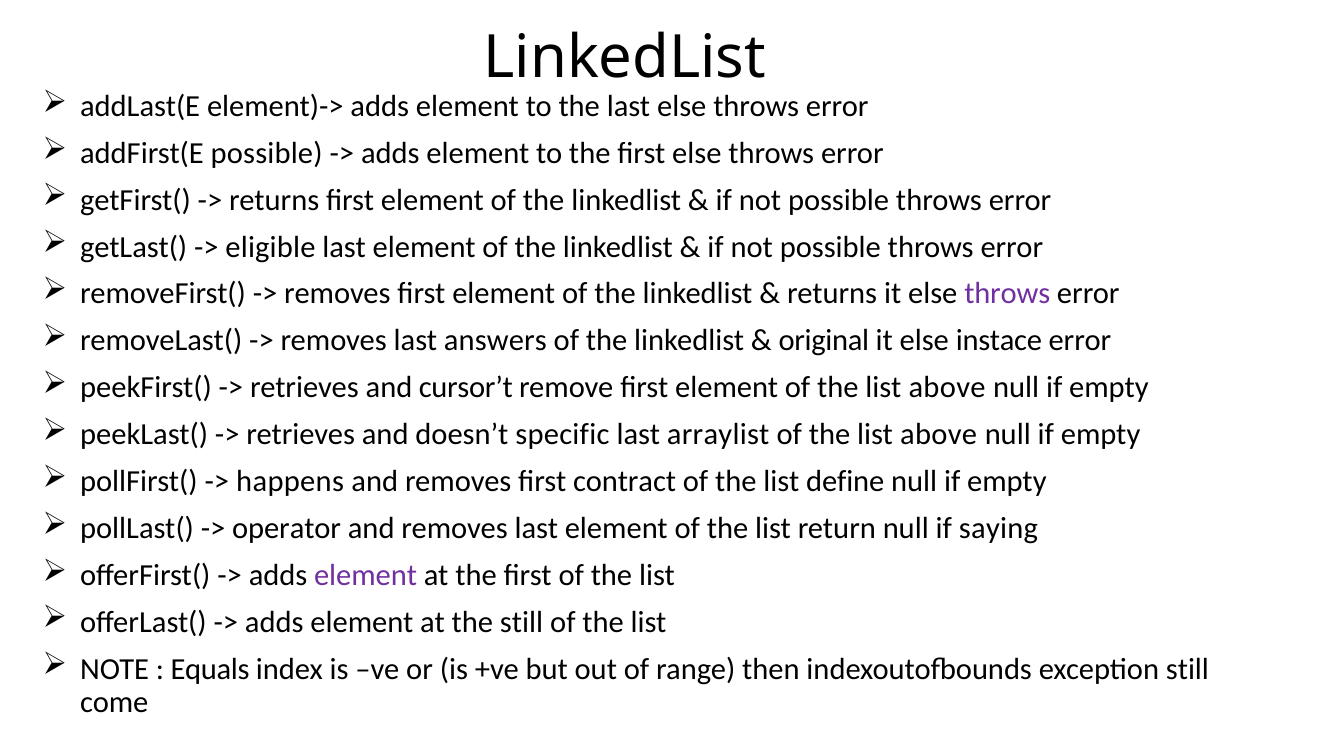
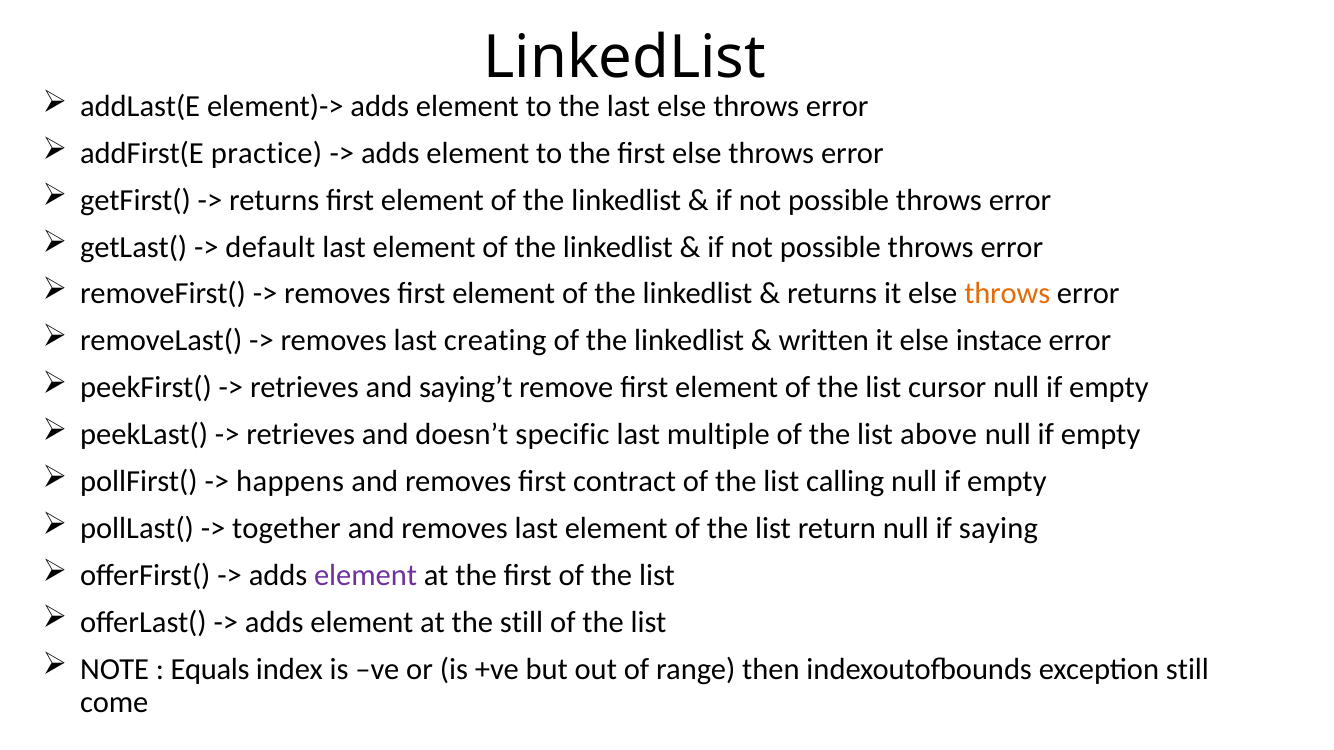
addFirst(E possible: possible -> practice (267, 153)
eligible: eligible -> default (270, 247)
throws colour: purple -> orange (1007, 294)
answers: answers -> creating (495, 341)
original: original -> written (824, 341)
cursor’t: cursor’t -> saying’t (466, 388)
above: above -> cursor (947, 388)
arraylist: arraylist -> multiple (718, 435)
define: define -> calling (845, 482)
operator: operator -> together (287, 529)
